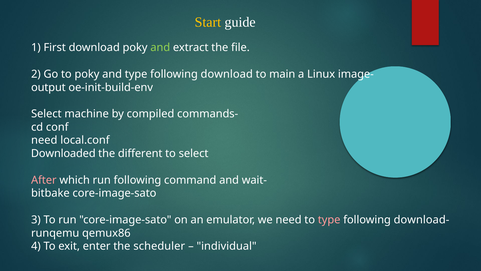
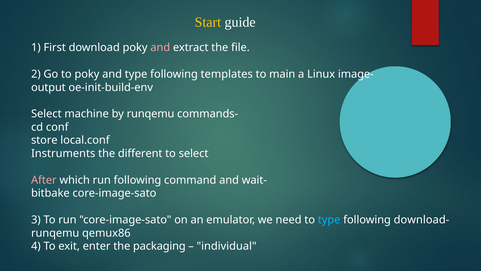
and colour: light green -> pink (160, 48)
following download: download -> templates (227, 74)
by compiled: compiled -> runqemu (151, 114)
need: need -> store (44, 140)
Downloaded: Downloaded -> Instruments (63, 153)
type colour: pink -> light blue (329, 219)
scheduler: scheduler -> packaging (159, 246)
